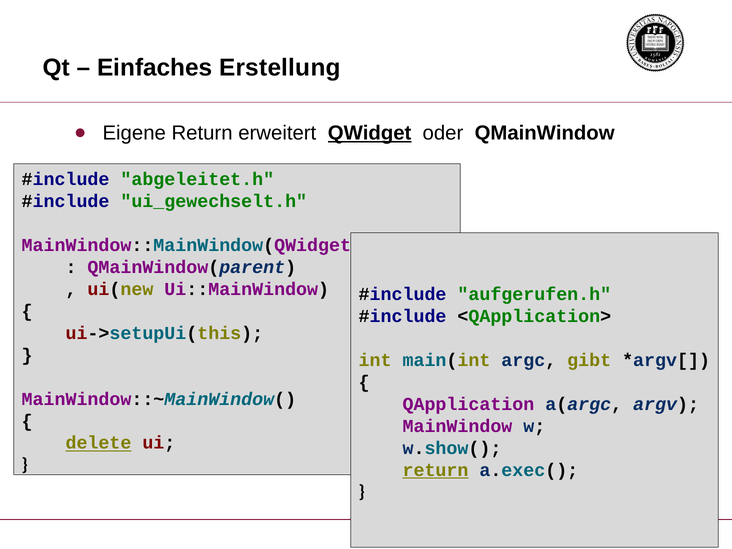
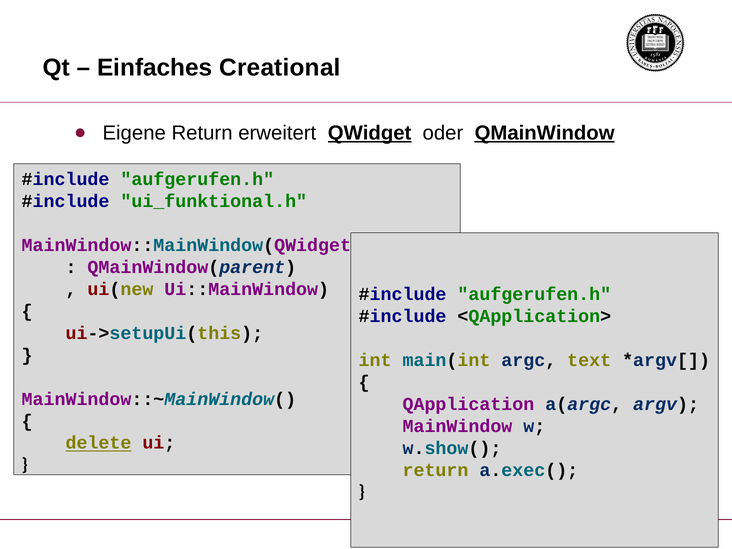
Erstellung: Erstellung -> Creational (280, 68)
QMainWindow underline: none -> present (545, 133)
abgeleitet.h: abgeleitet.h -> aufgerufen.h (197, 179)
ui_gewechselt.h: ui_gewechselt.h -> ui_funktional.h (214, 201)
gibt: gibt -> text (589, 360)
return underline: present -> none (435, 470)
